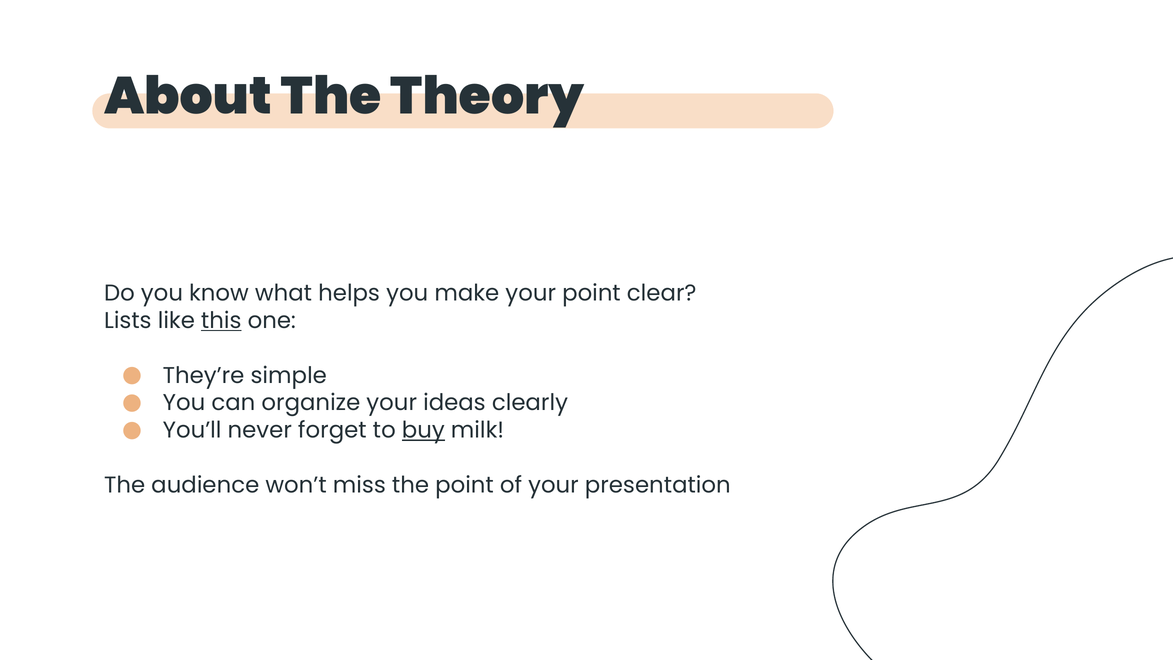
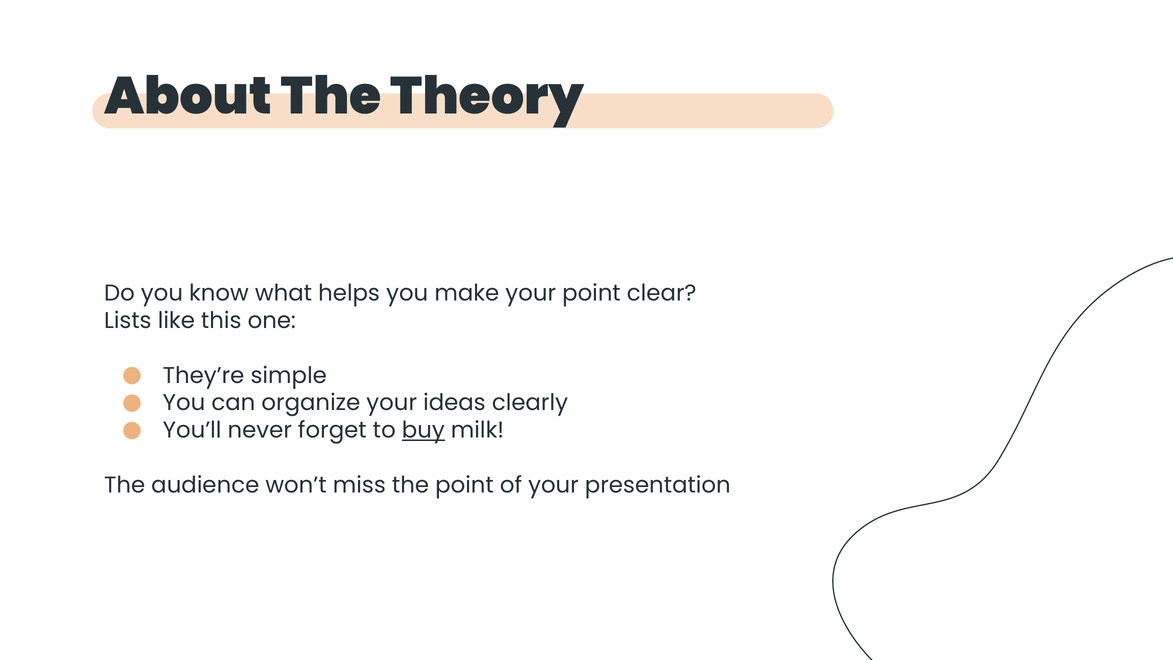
this underline: present -> none (221, 321)
